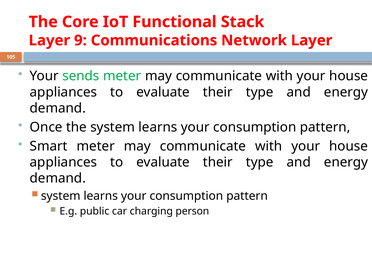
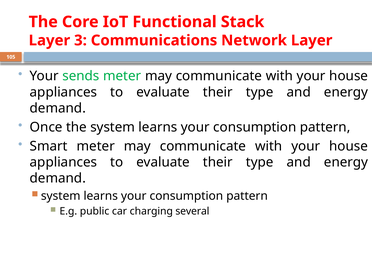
9: 9 -> 3 (80, 40)
person: person -> several (192, 211)
